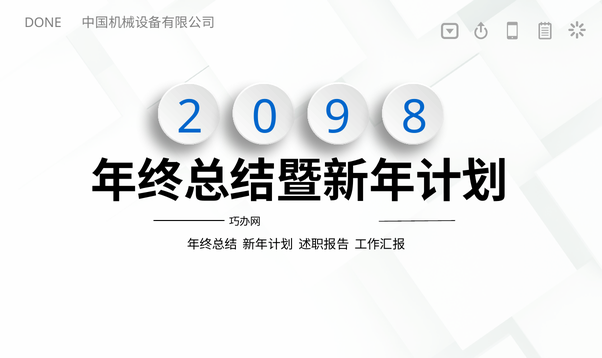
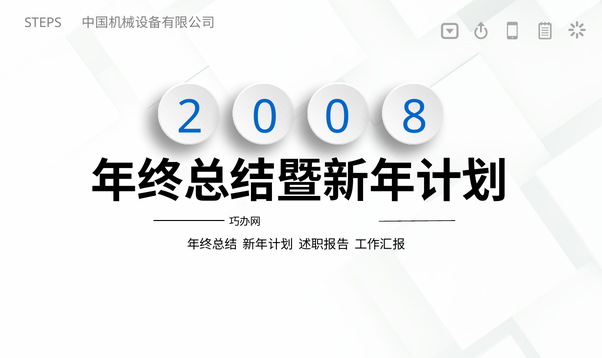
DONE: DONE -> STEPS (43, 23)
0 9: 9 -> 0 (338, 118)
